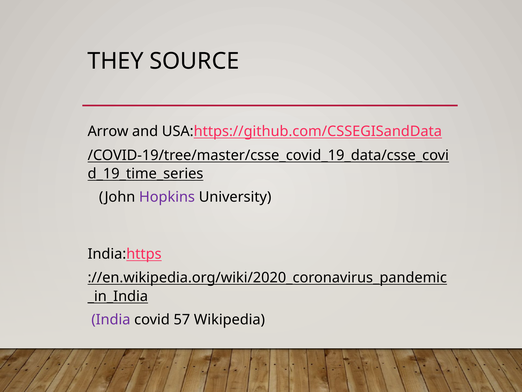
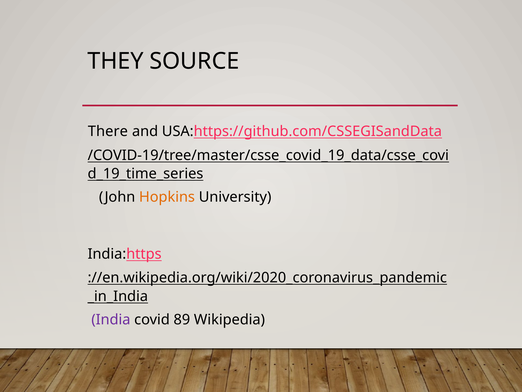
Arrow: Arrow -> There (108, 131)
Hopkins colour: purple -> orange (167, 197)
57: 57 -> 89 (182, 319)
